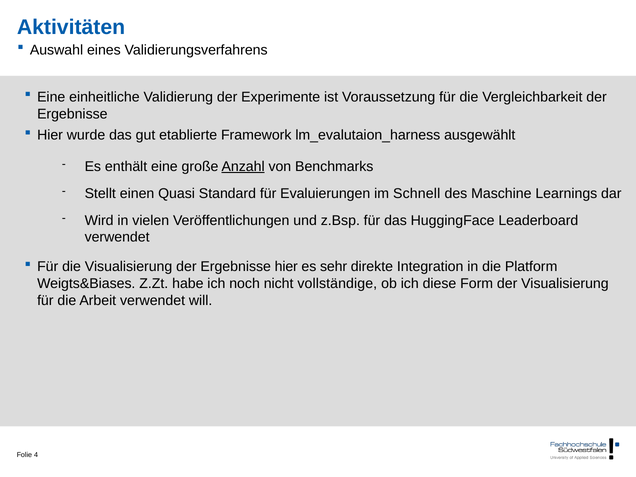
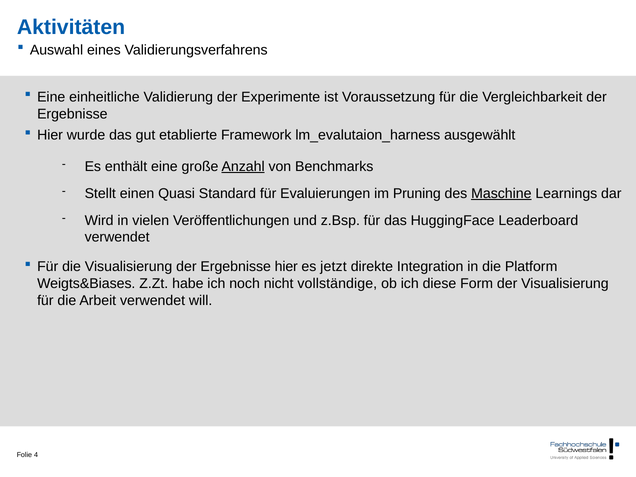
Schnell: Schnell -> Pruning (417, 193)
Maschine underline: none -> present (501, 193)
sehr: sehr -> jetzt (333, 267)
